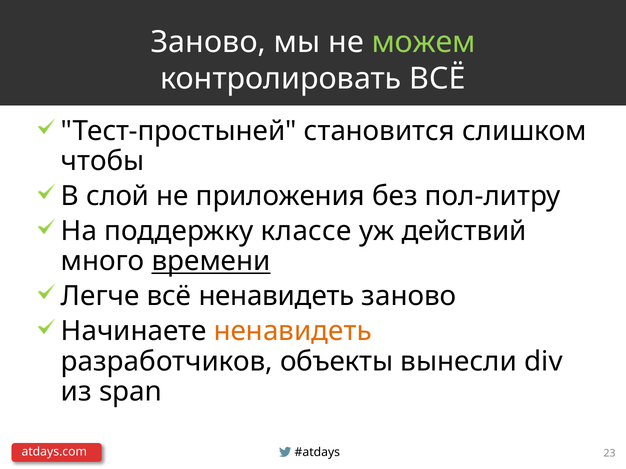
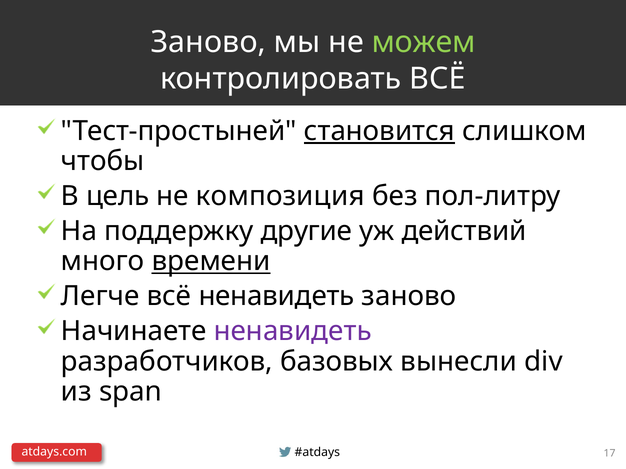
становится underline: none -> present (379, 131)
слой: слой -> цель (118, 196)
приложения: приложения -> композиция (280, 196)
классе: классе -> другие (306, 231)
ненавидеть colour: orange -> purple (293, 332)
объекты: объекты -> базовых (337, 362)
23: 23 -> 17 (610, 454)
